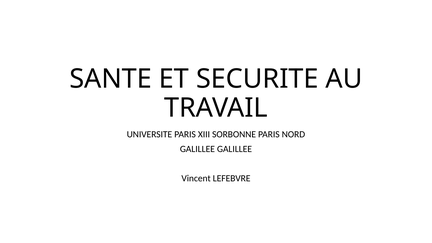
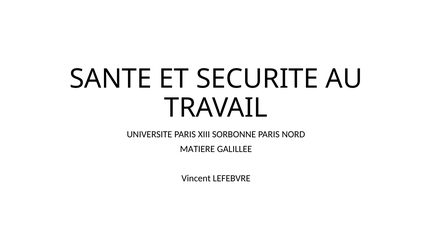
GALILLEE: GALILLEE -> MATIERE (197, 149)
